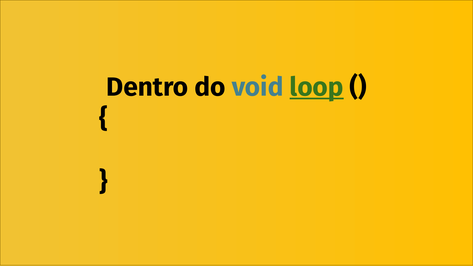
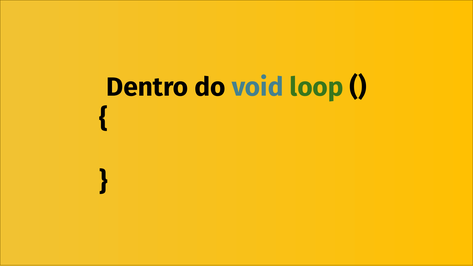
loop underline: present -> none (317, 87)
